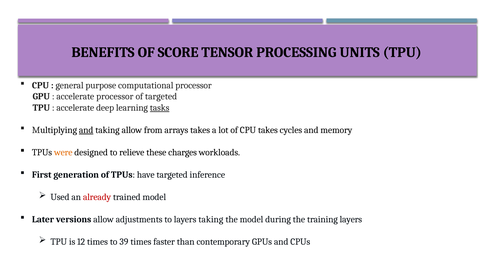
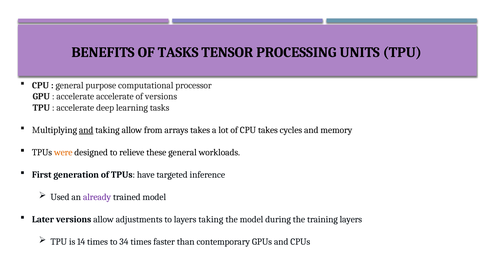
OF SCORE: SCORE -> TASKS (178, 52)
accelerate processor: processor -> accelerate (115, 96)
of targeted: targeted -> versions (161, 96)
tasks underline: present -> none (160, 107)
these charges: charges -> general (183, 152)
already colour: red -> purple (97, 197)
12: 12 -> 14 (81, 241)
39: 39 -> 34 (124, 241)
